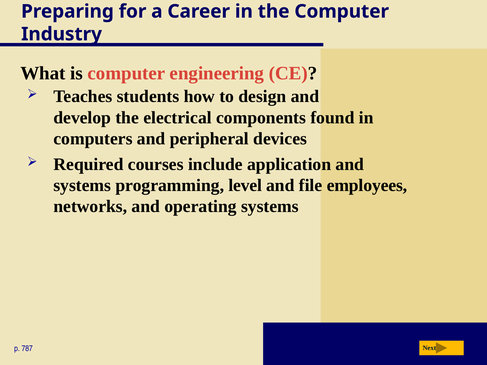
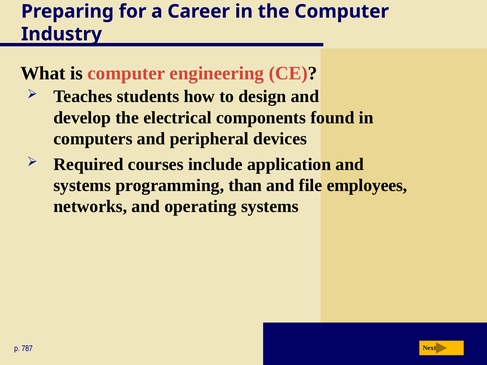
level: level -> than (245, 185)
